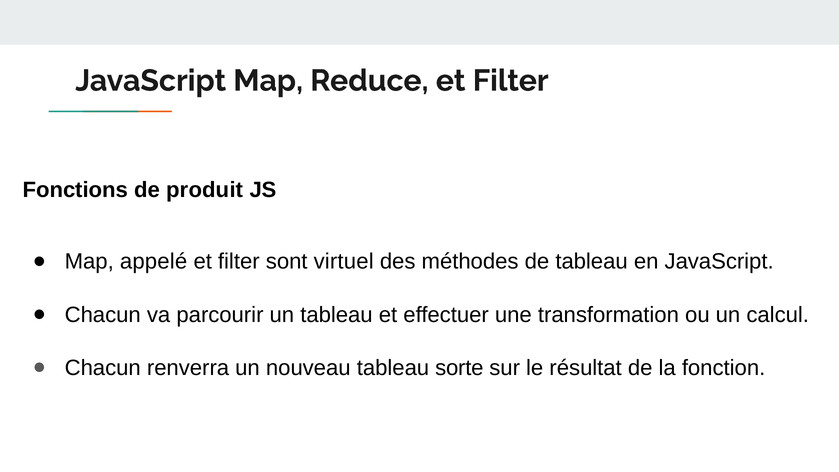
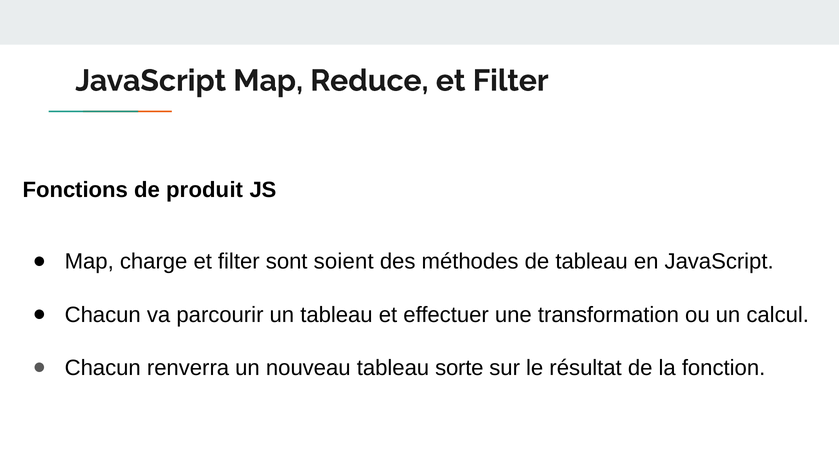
appelé: appelé -> charge (154, 262)
virtuel: virtuel -> soient (344, 262)
